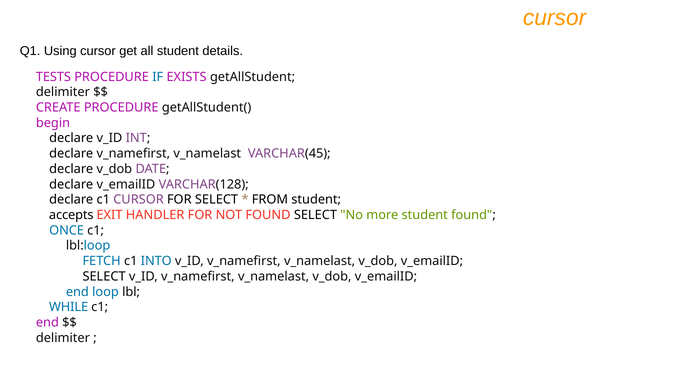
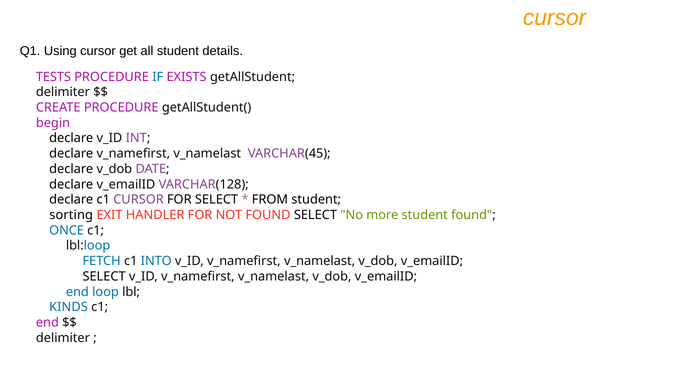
accepts: accepts -> sorting (71, 215)
WHILE: WHILE -> KINDS (69, 307)
